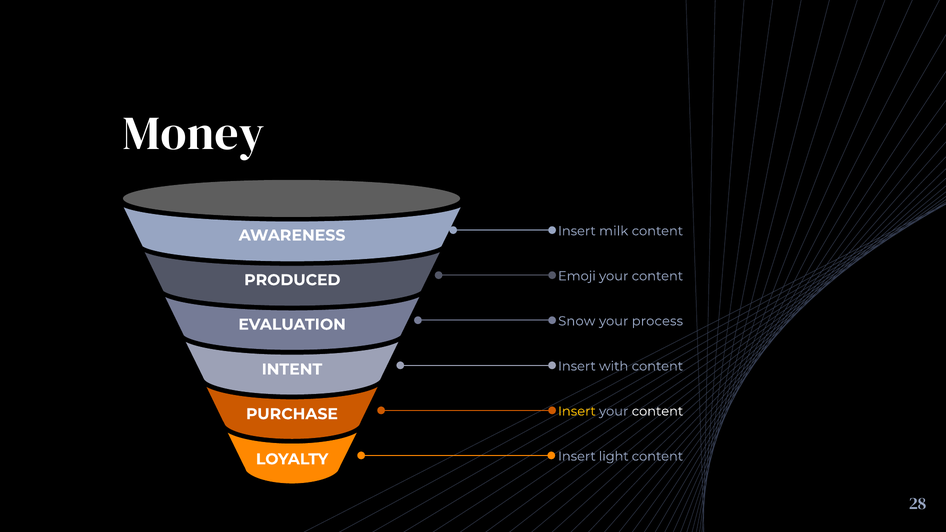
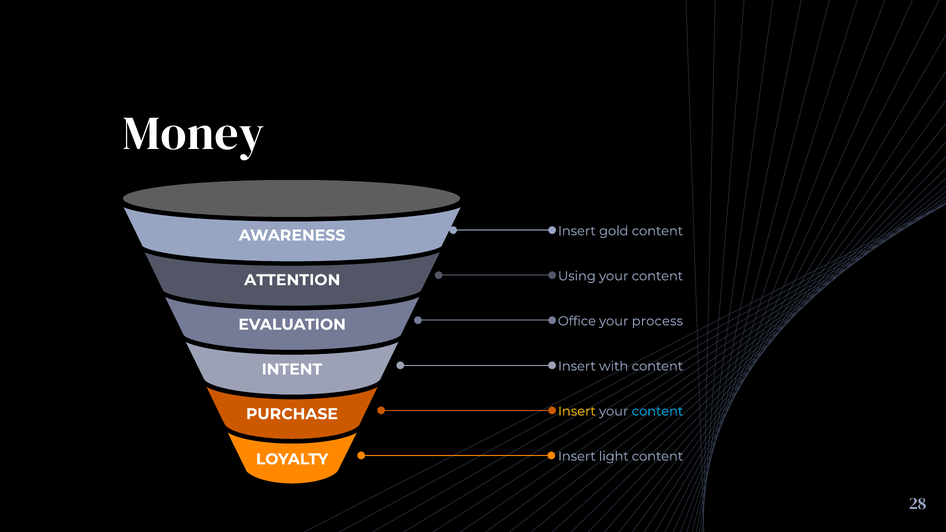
milk: milk -> gold (614, 231)
Emoji: Emoji -> Using (577, 276)
PRODUCED: PRODUCED -> ATTENTION (292, 280)
Snow: Snow -> Office (577, 321)
content colour: white -> light blue (657, 411)
